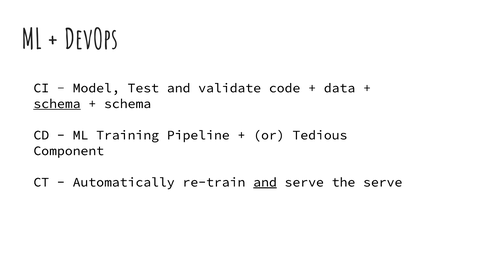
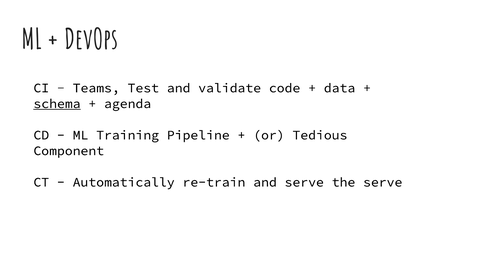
Model: Model -> Teams (96, 88)
schema: schema -> agenda (128, 104)
and underline: present -> none (265, 183)
